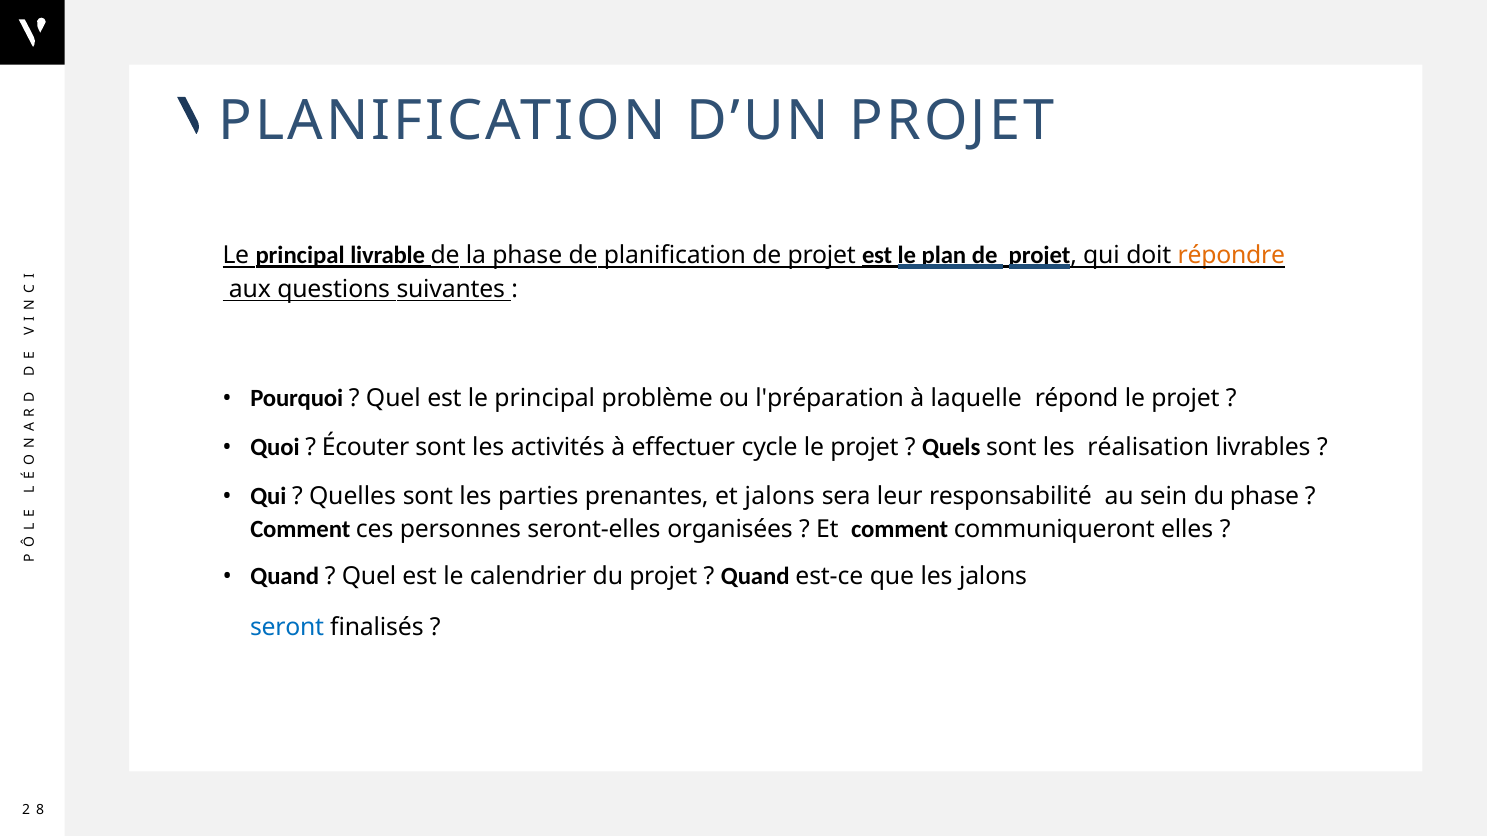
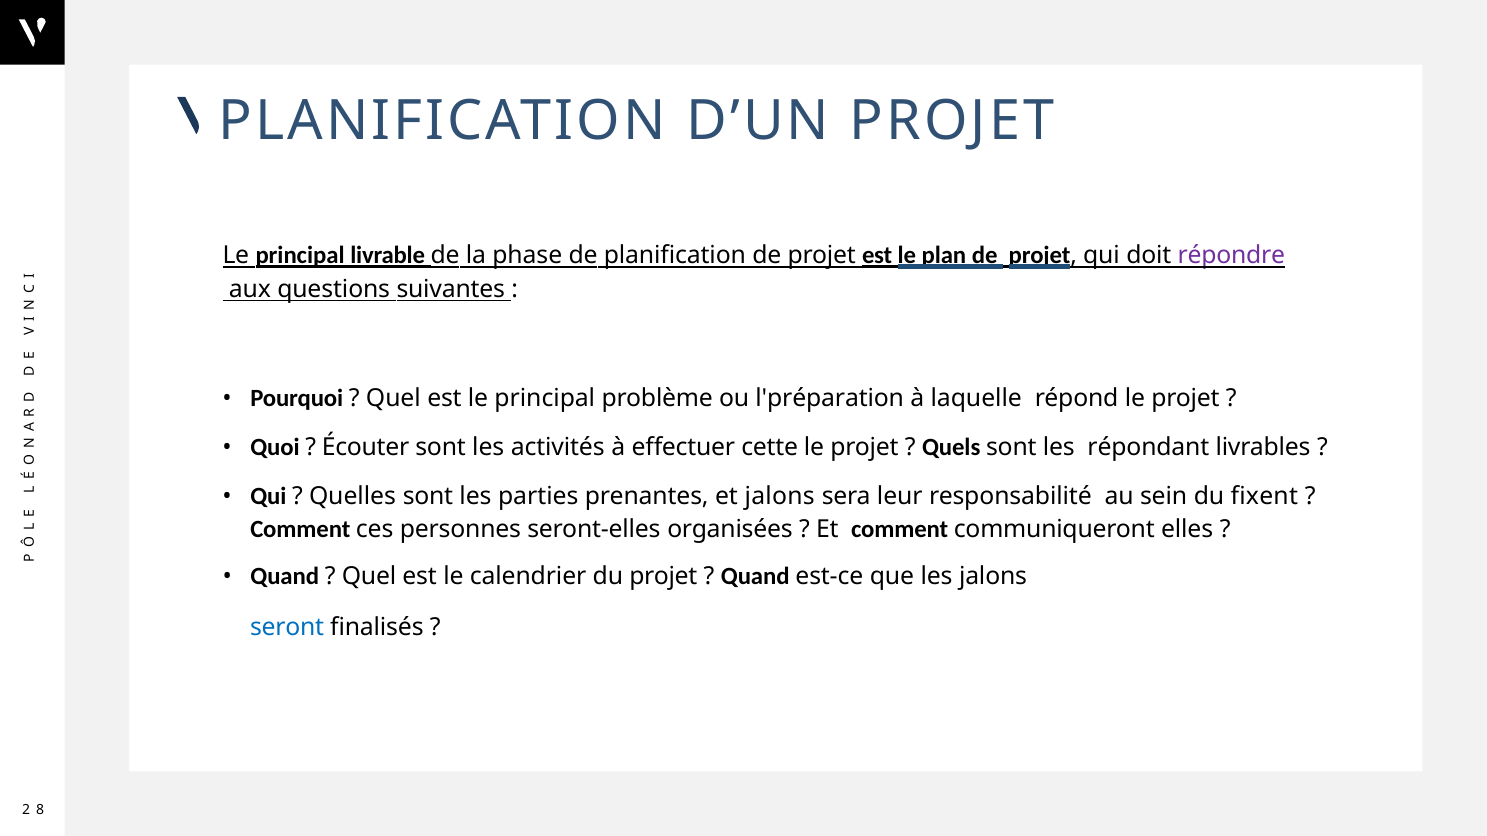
répondre colour: orange -> purple (1231, 256)
cycle: cycle -> cette (770, 448)
réalisation: réalisation -> répondant (1148, 448)
du phase: phase -> fixent (1264, 497)
